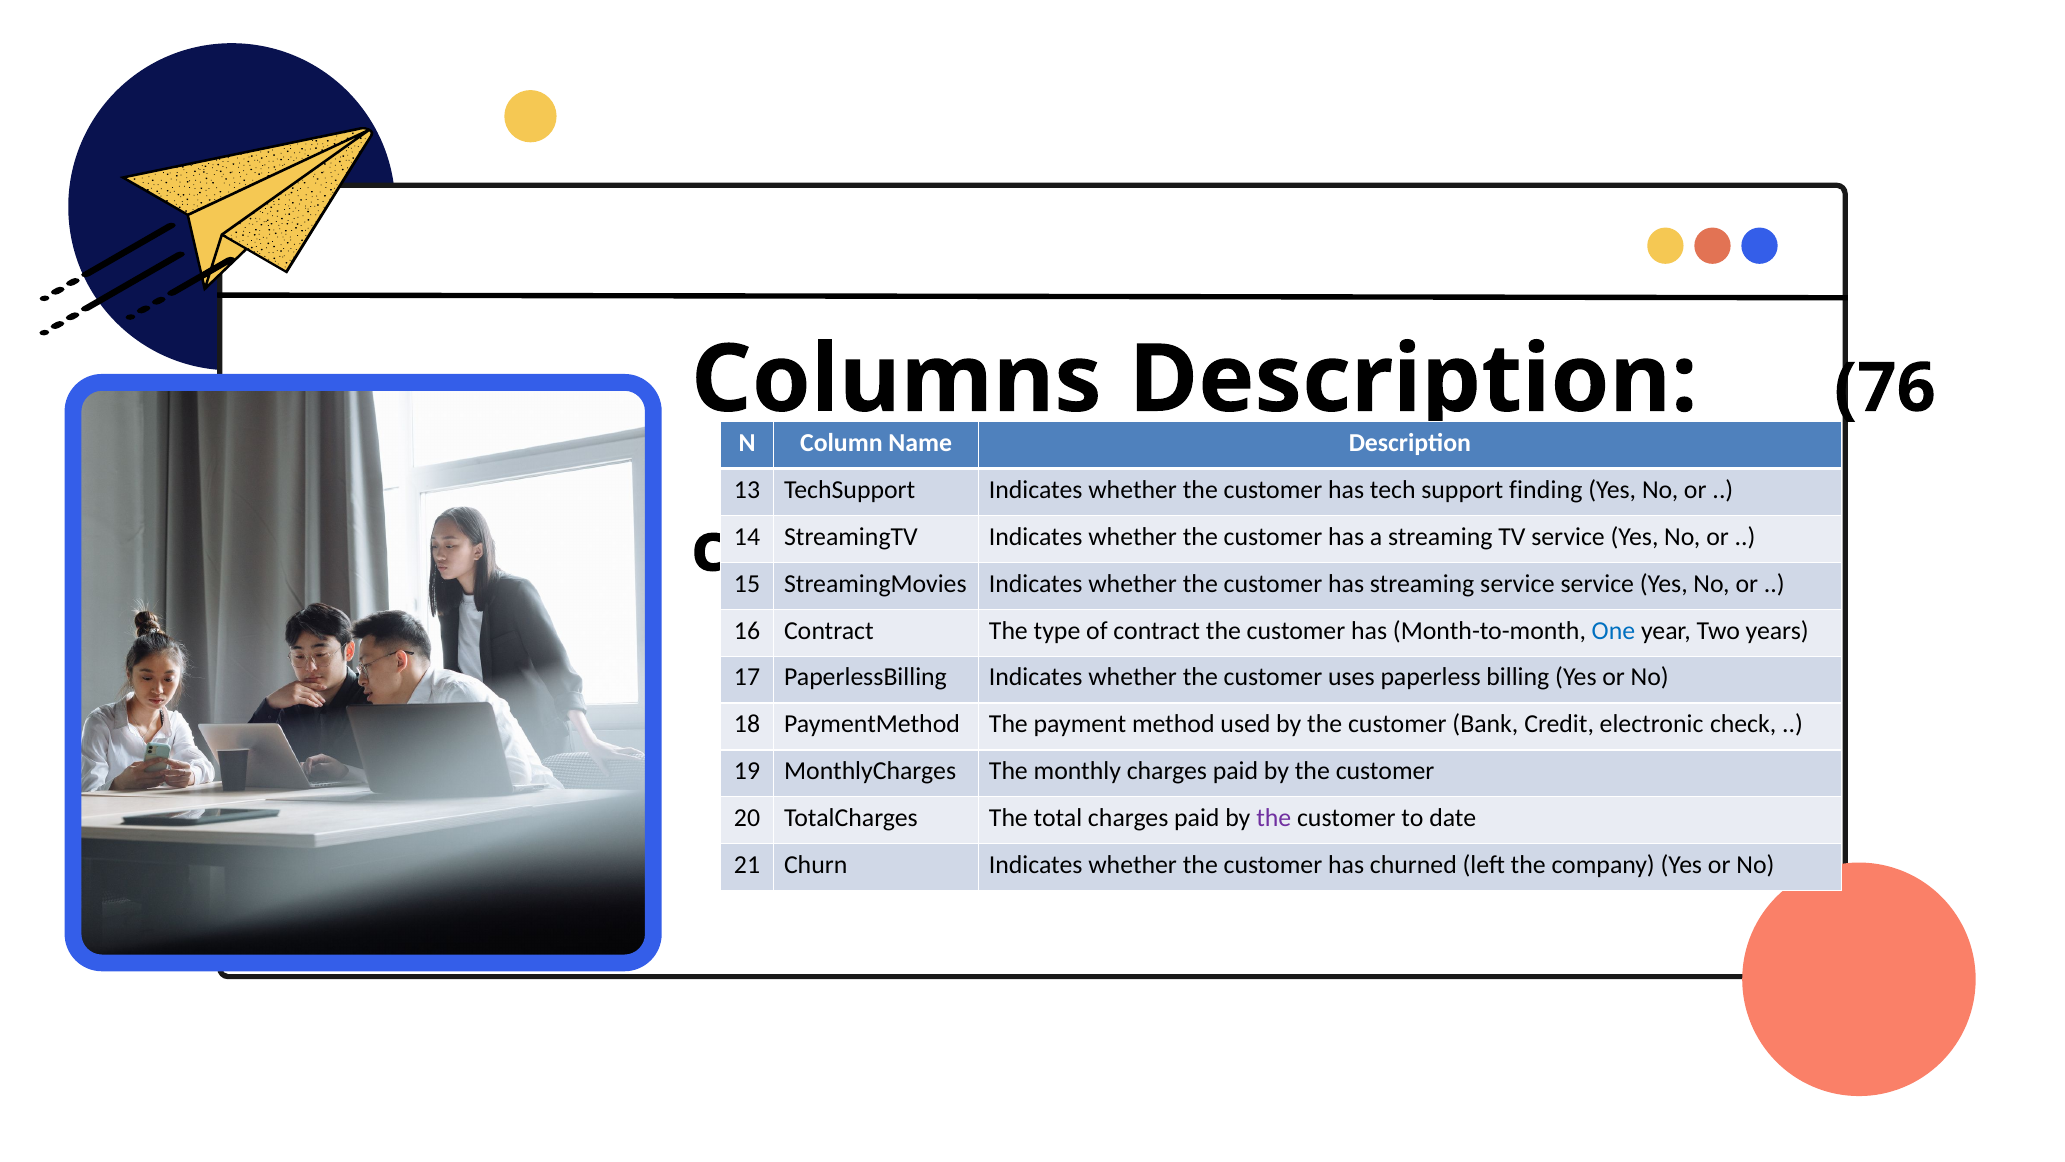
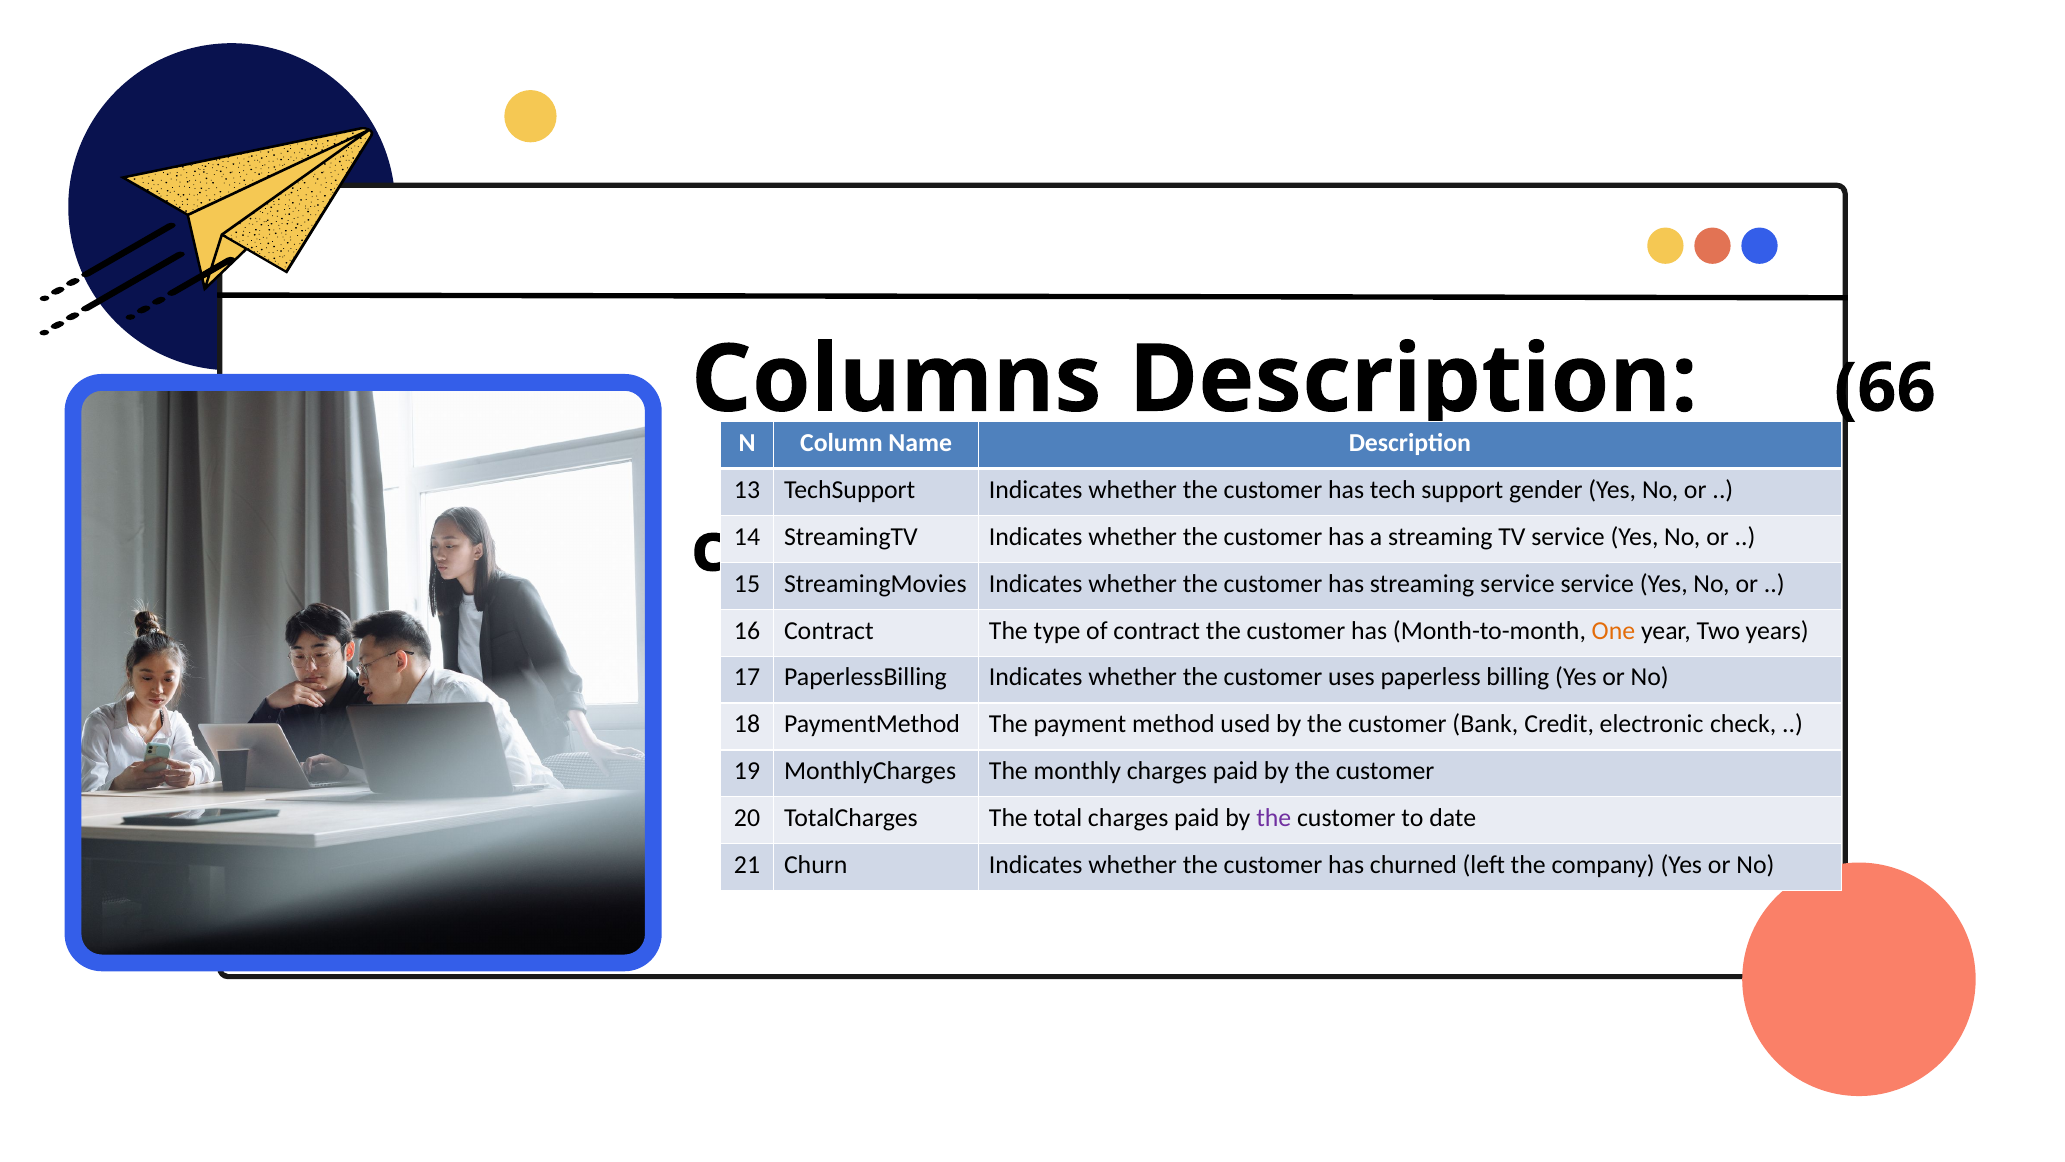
76: 76 -> 66 (1885, 388)
finding: finding -> gender (1546, 490)
One colour: blue -> orange (1613, 630)
